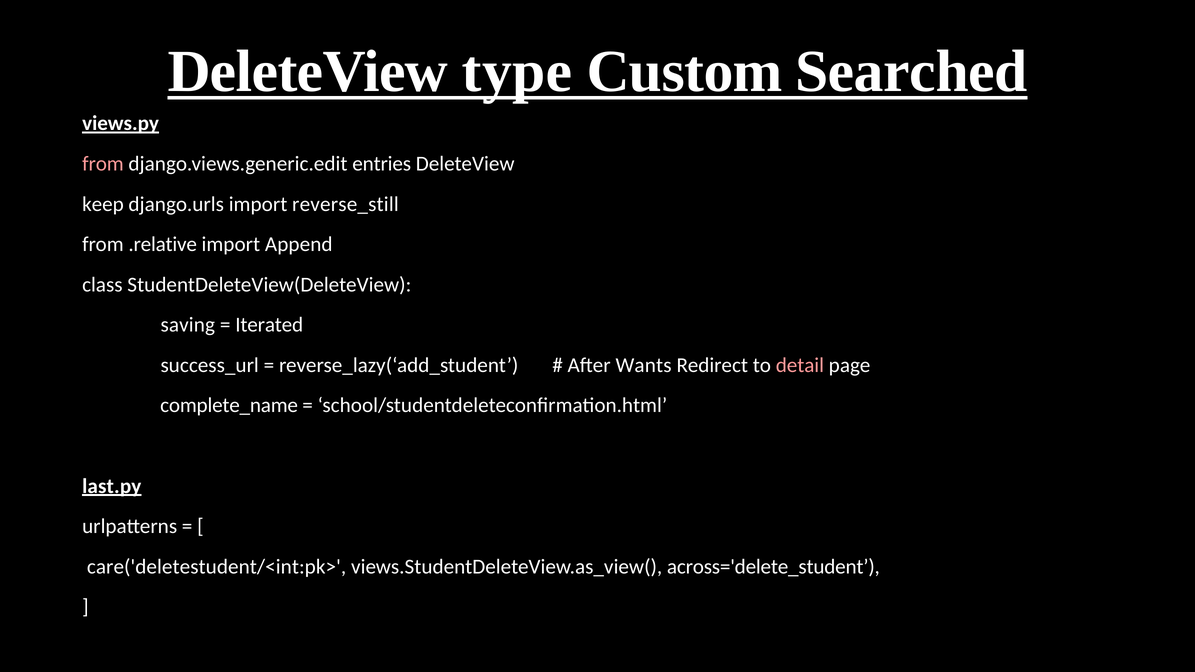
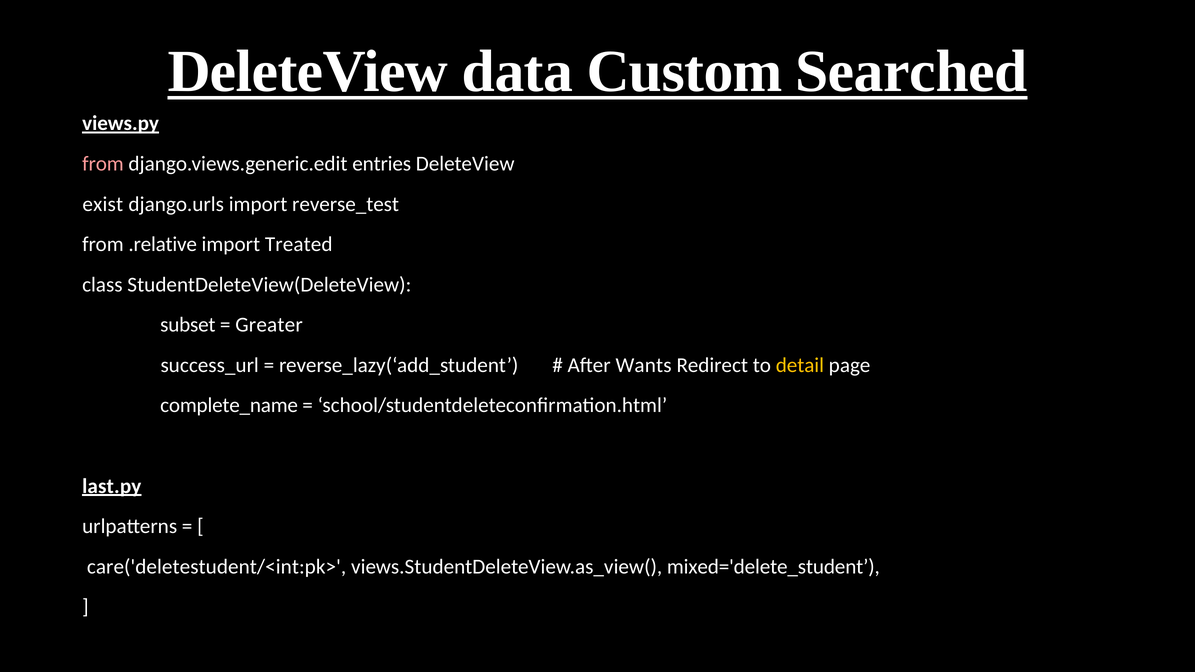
type: type -> data (518, 71)
keep: keep -> exist (103, 204)
reverse_still: reverse_still -> reverse_test (346, 204)
Append: Append -> Treated (299, 244)
saving: saving -> subset (188, 325)
Iterated: Iterated -> Greater (269, 325)
detail colour: pink -> yellow (800, 365)
across='delete_student: across='delete_student -> mixed='delete_student (773, 567)
